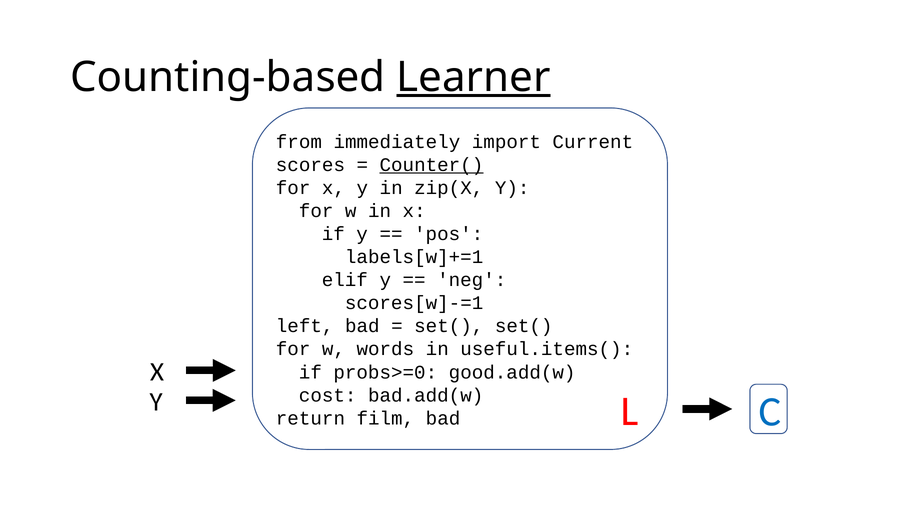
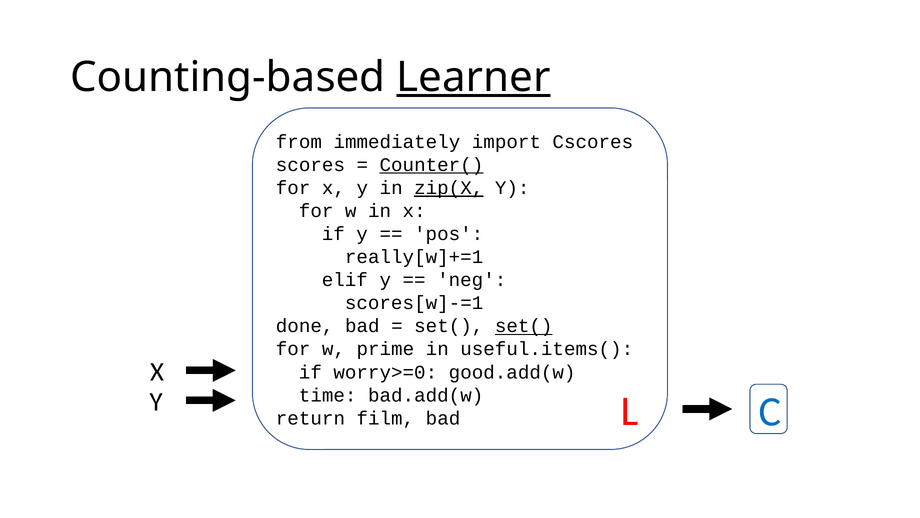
Current: Current -> Cscores (593, 142)
zip(X underline: none -> present (449, 188)
labels[w]+=1: labels[w]+=1 -> really[w]+=1 (414, 257)
left: left -> done (305, 326)
set( underline: none -> present (524, 326)
words: words -> prime (385, 349)
probs>=0: probs>=0 -> worry>=0 (385, 372)
cost: cost -> time (328, 395)
